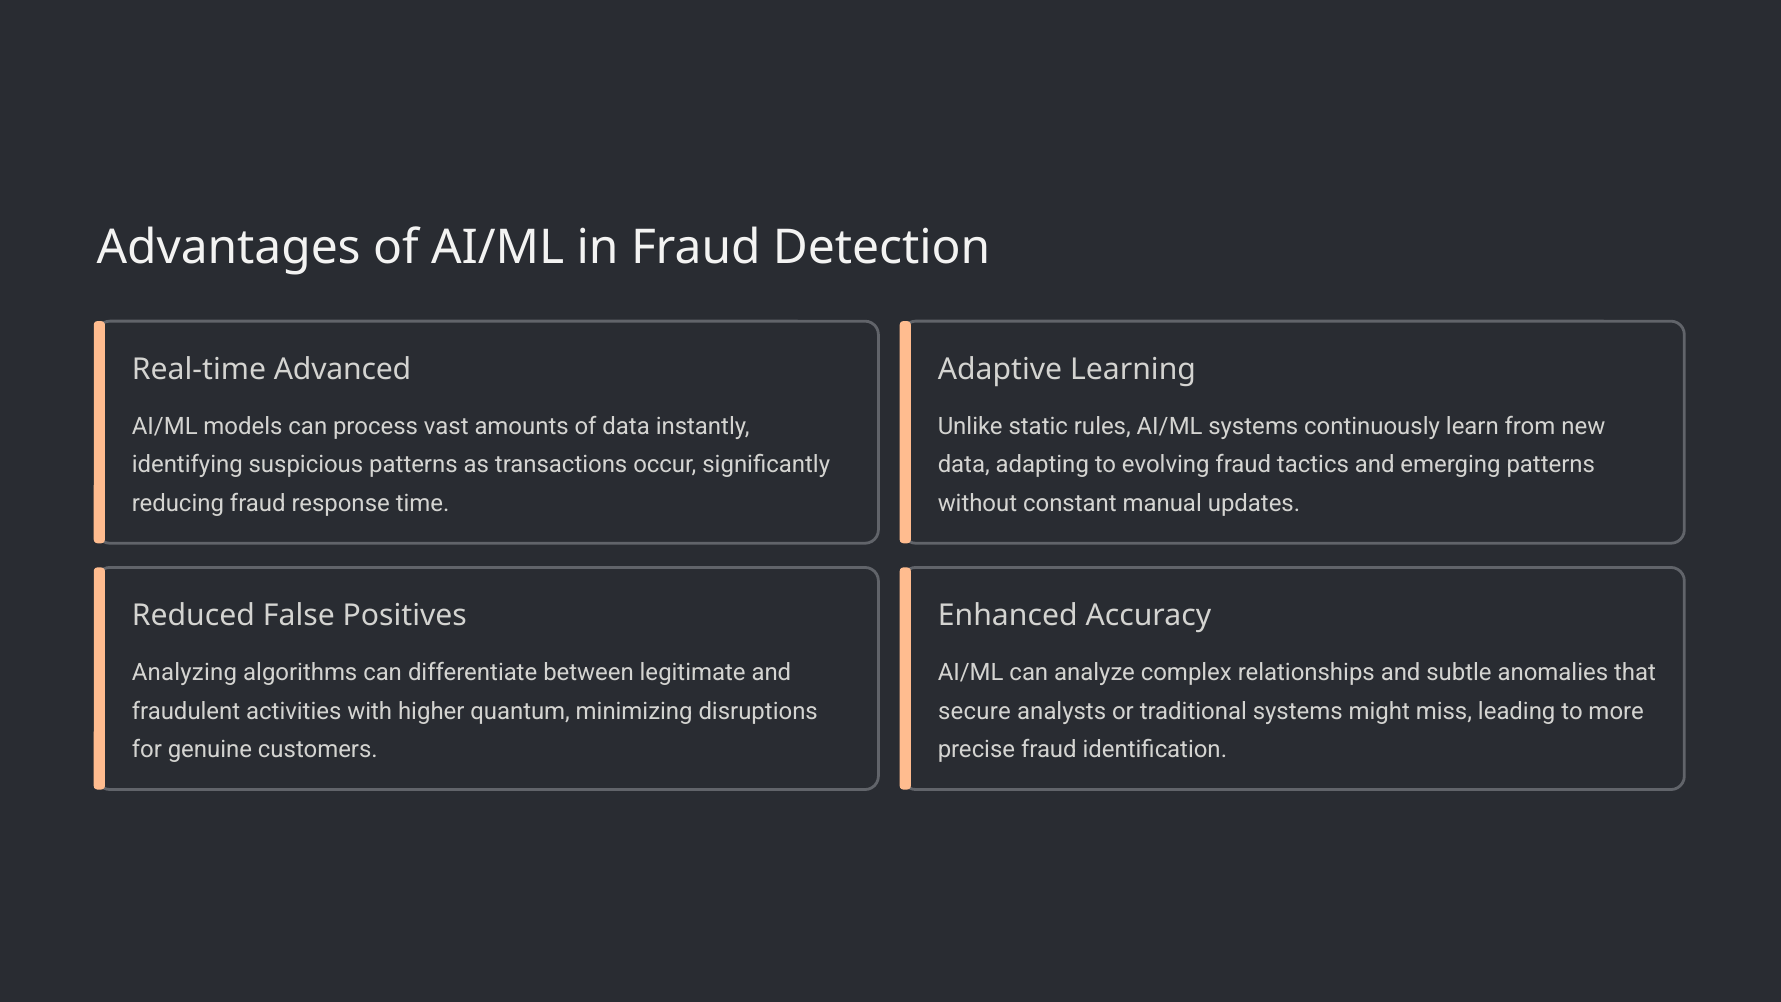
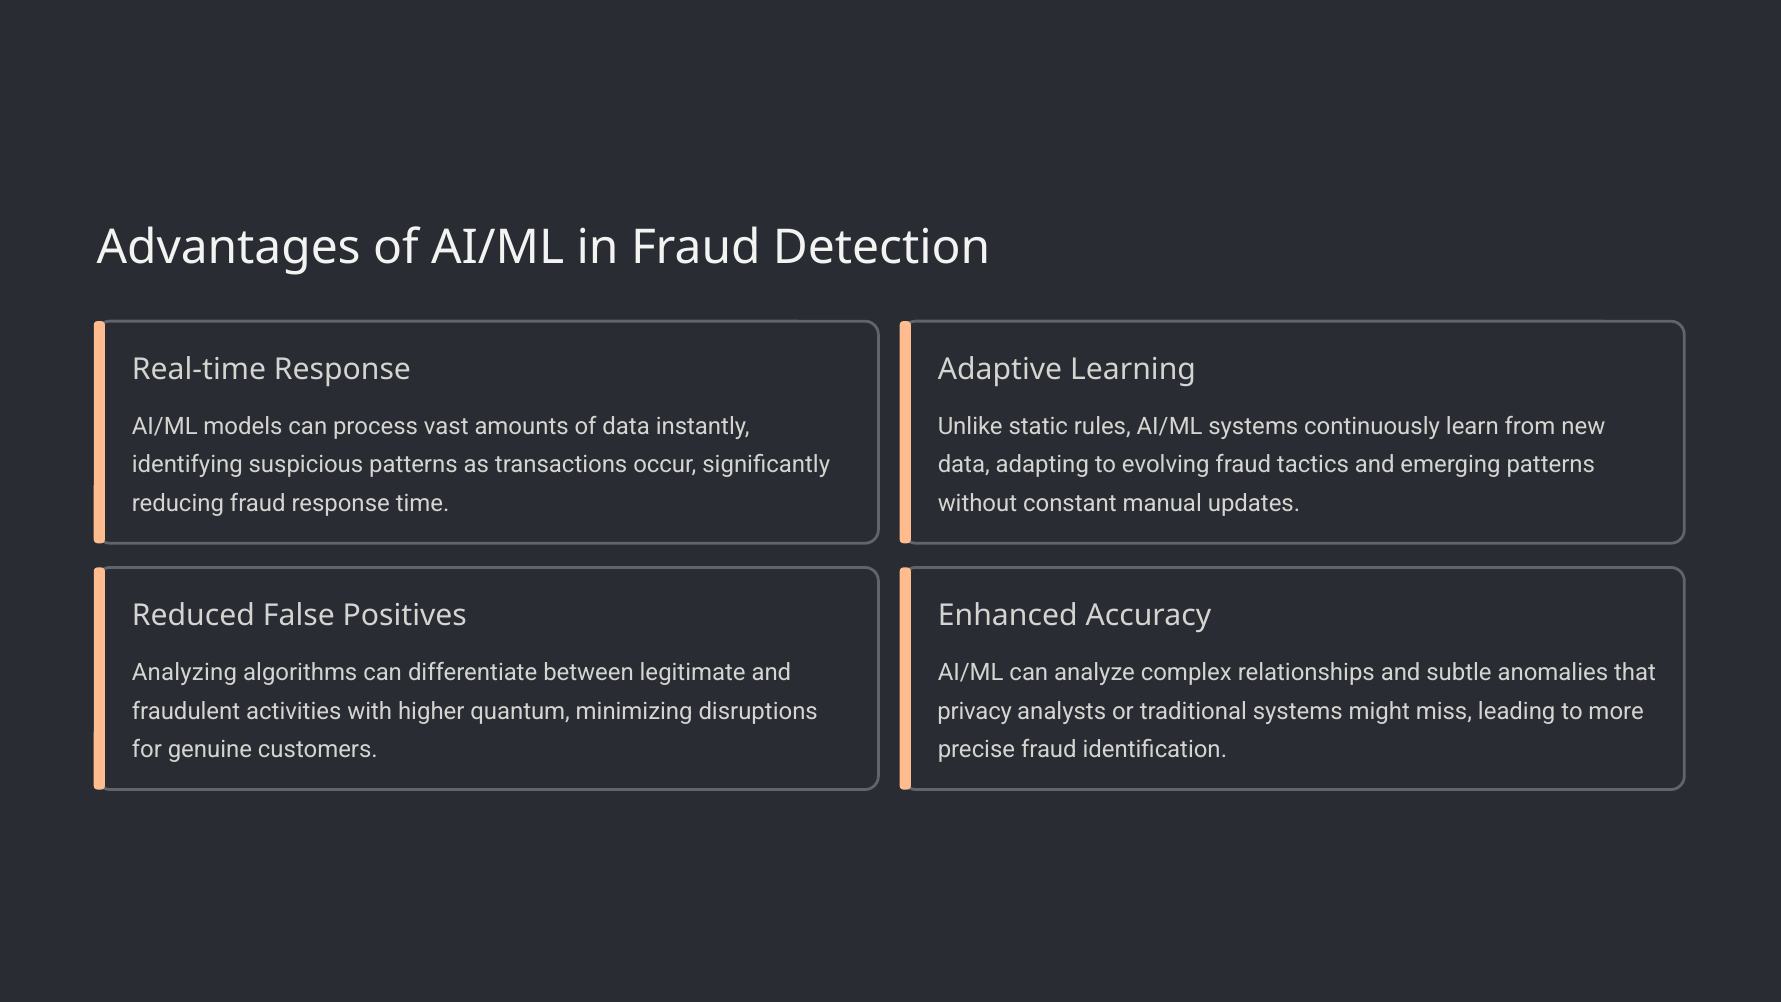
Real-time Advanced: Advanced -> Response (342, 369)
secure: secure -> privacy (975, 711)
